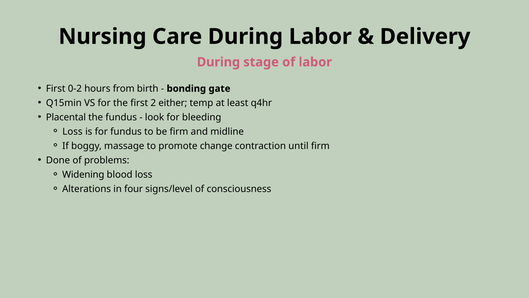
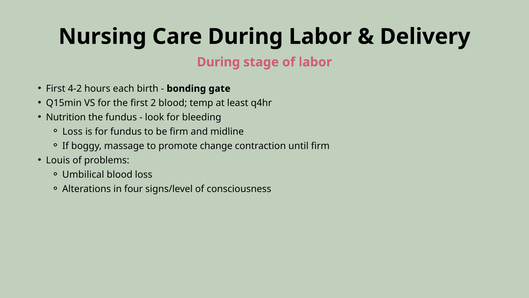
0-2: 0-2 -> 4-2 (75, 88)
from: from -> each (124, 88)
2 either: either -> blood (173, 103)
Placental: Placental -> Nutrition (66, 117)
Done: Done -> Louis (58, 160)
Widening: Widening -> Umbilical (83, 174)
